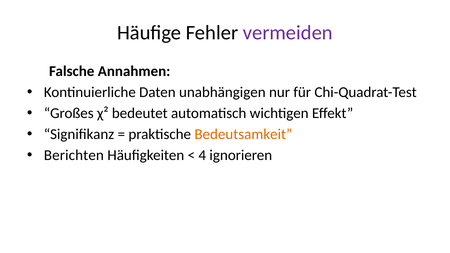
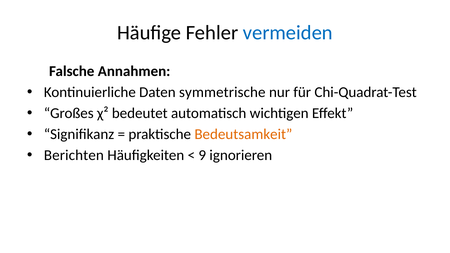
vermeiden colour: purple -> blue (288, 33)
unabhängigen: unabhängigen -> symmetrische (222, 92)
4: 4 -> 9 (202, 155)
